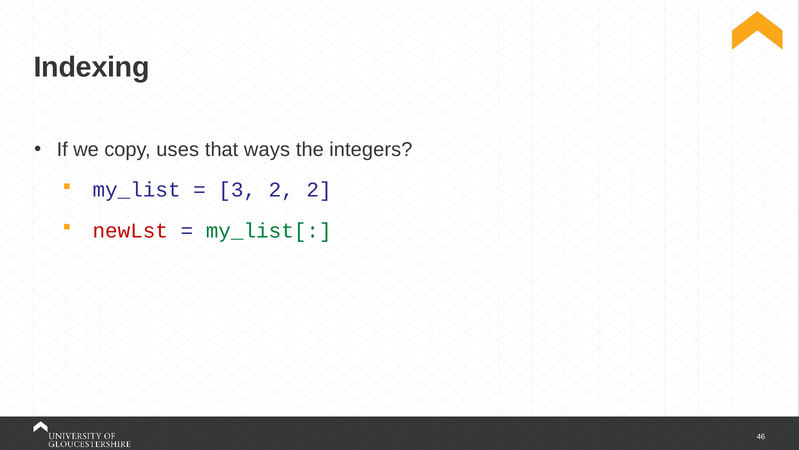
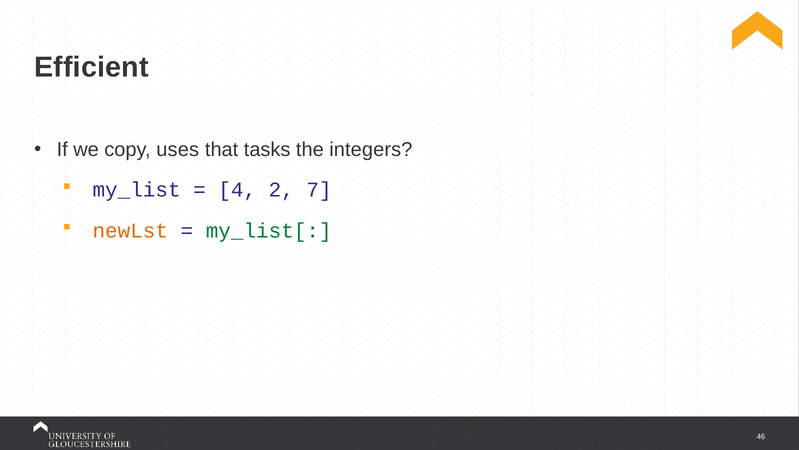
Indexing: Indexing -> Efficient (91, 67)
ways: ways -> tasks (267, 149)
3: 3 -> 4 (237, 190)
2 2: 2 -> 7 (319, 190)
newLst colour: red -> orange (130, 231)
